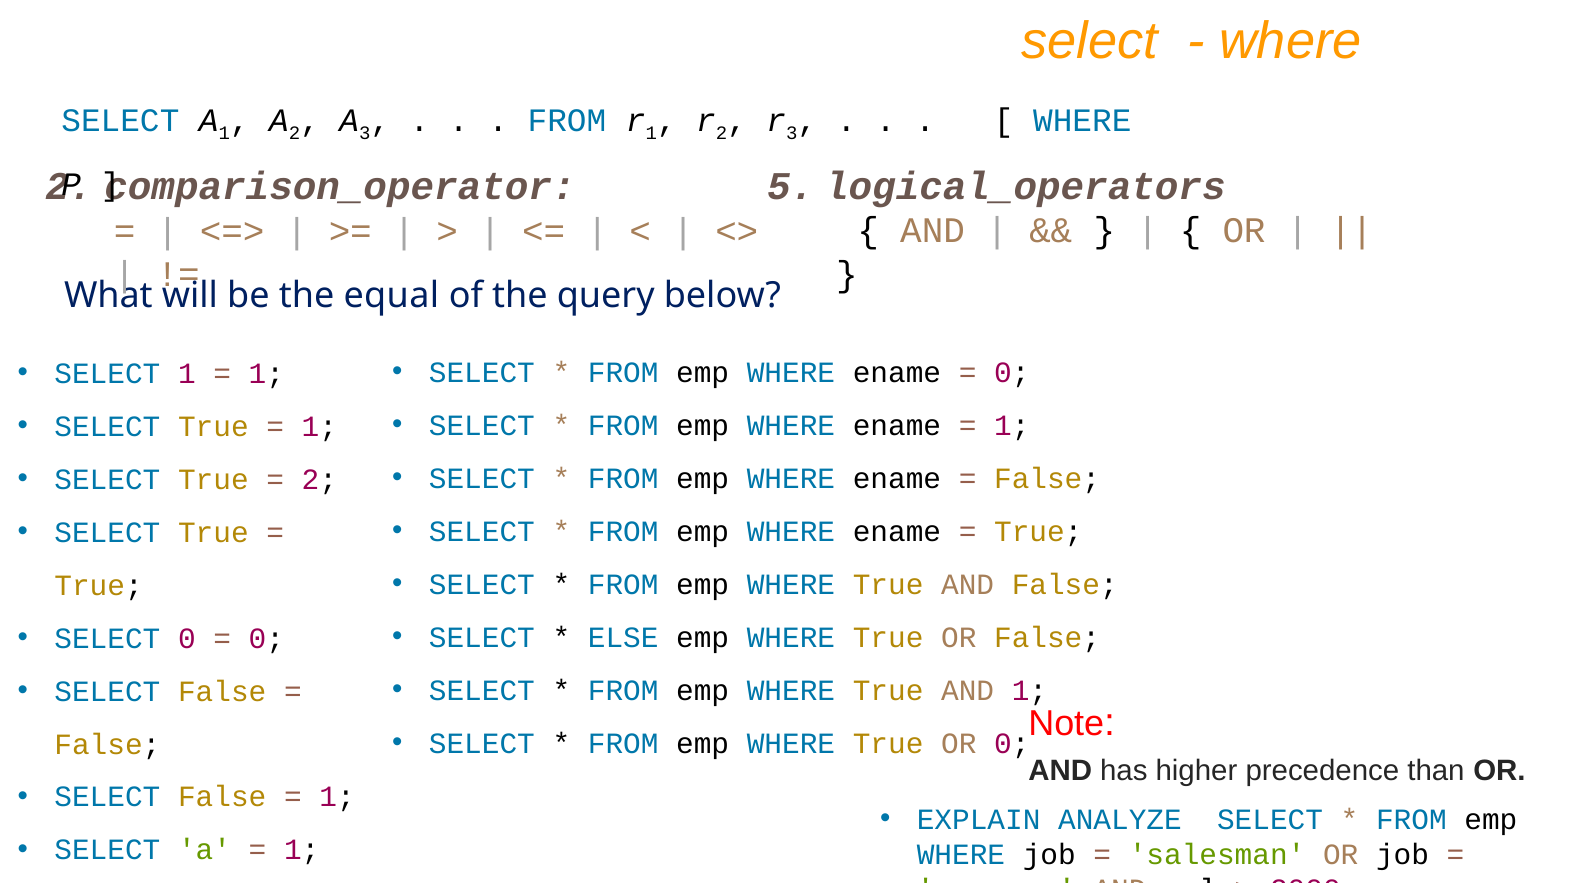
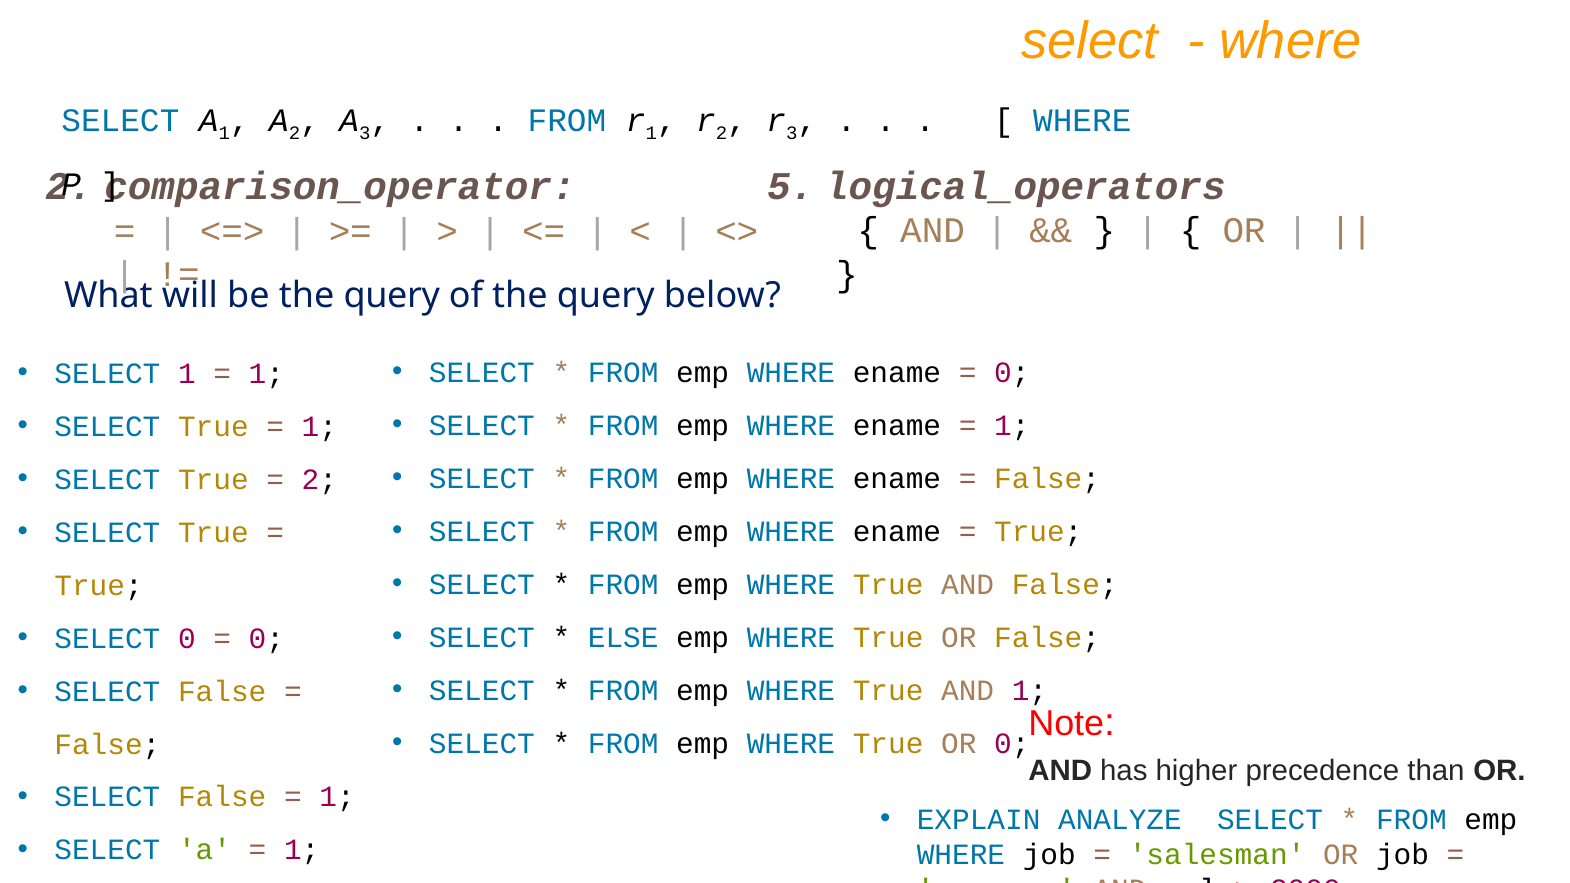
be the equal: equal -> query (392, 295)
